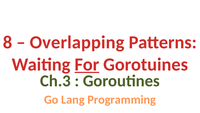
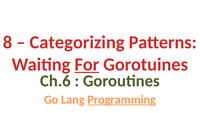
Overlapping: Overlapping -> Categorizing (77, 42)
Ch.3: Ch.3 -> Ch.6 (55, 81)
Programming underline: none -> present (122, 99)
